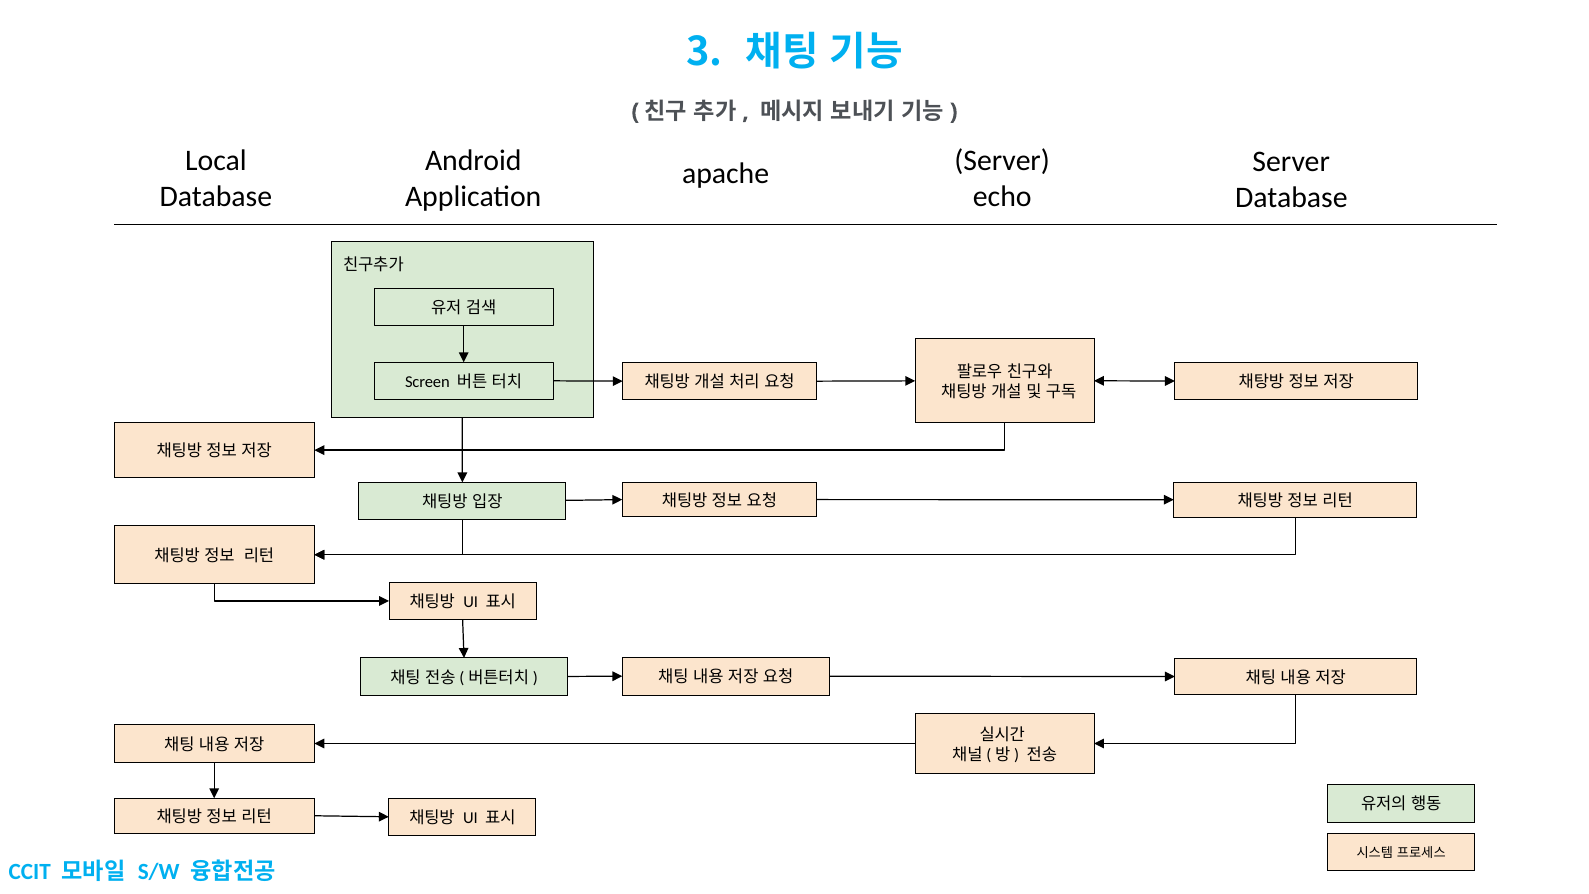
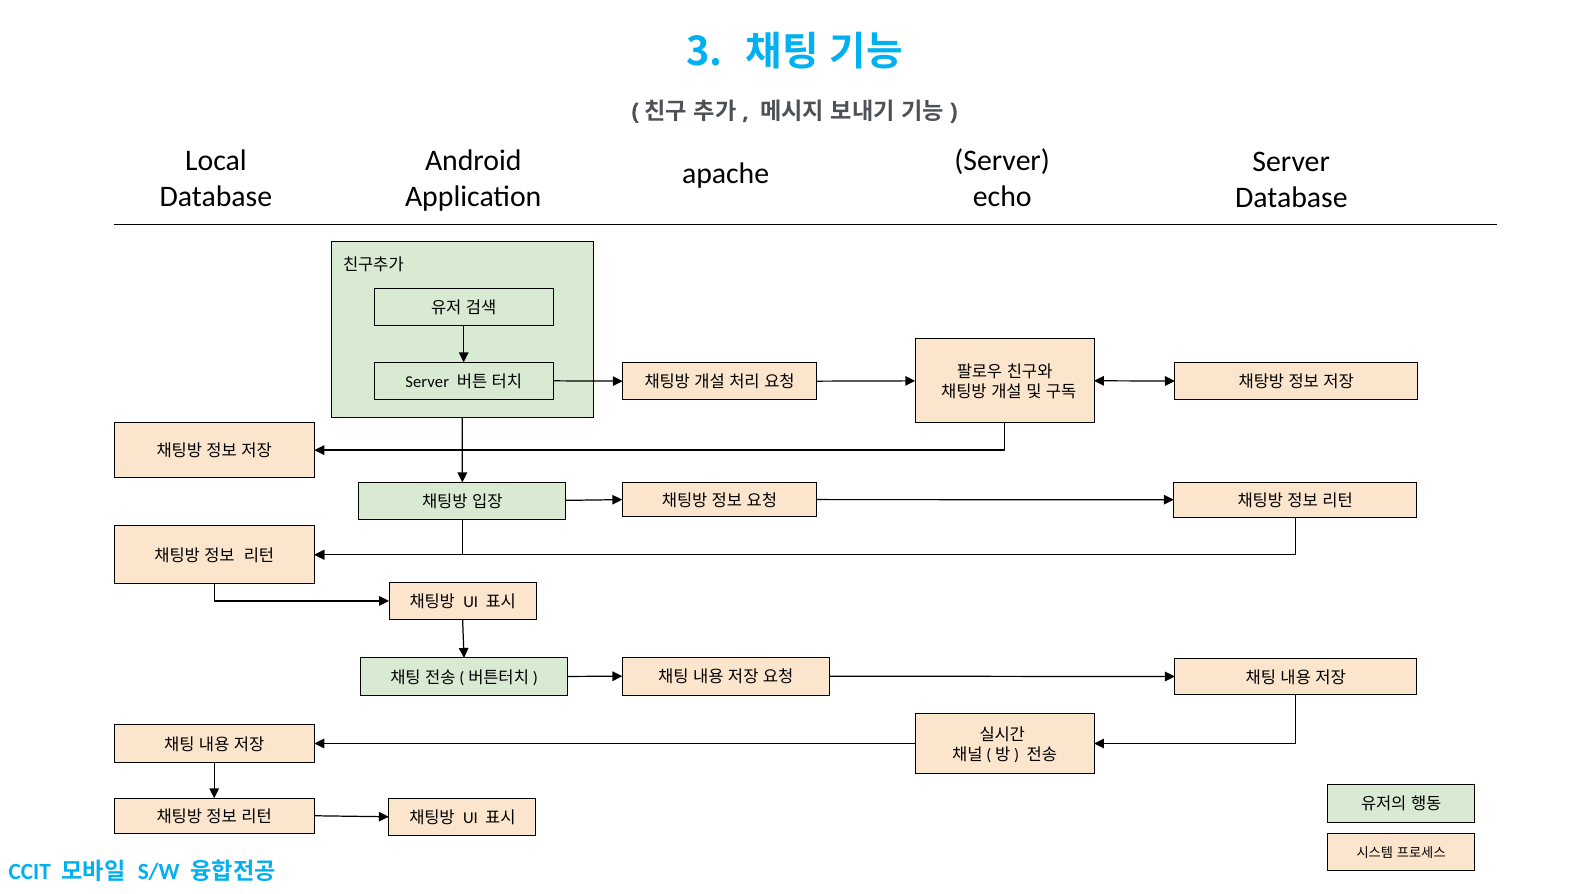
Screen: Screen -> Server (427, 382)
